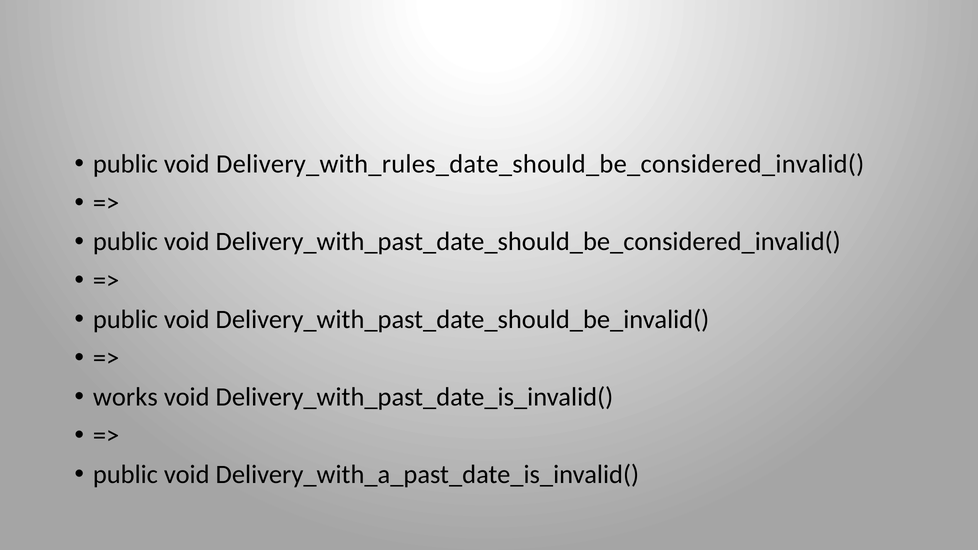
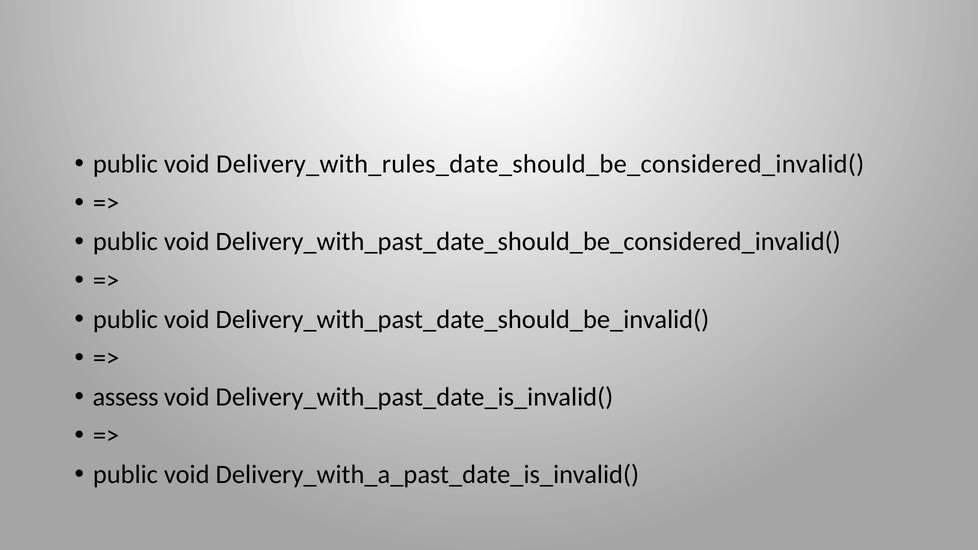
works: works -> assess (126, 397)
